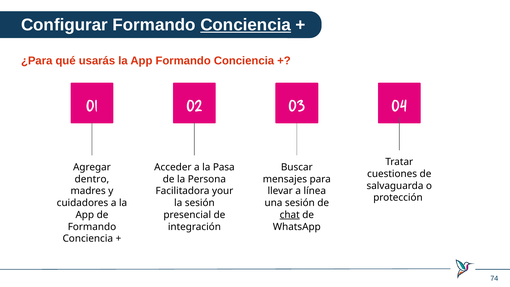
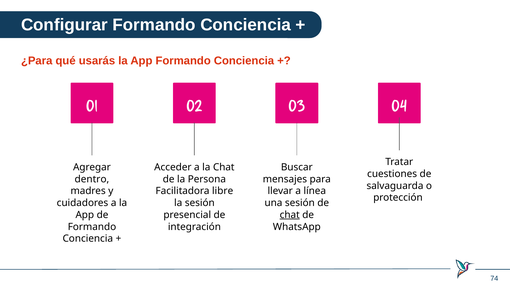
Conciencia underline: present -> none (246, 25)
la Pasa: Pasa -> Chat (224, 167)
your: your -> libre (223, 191)
